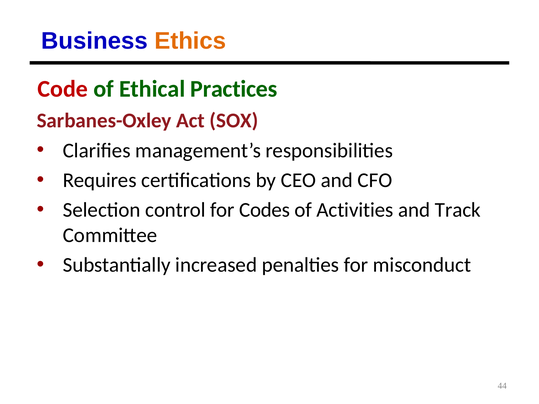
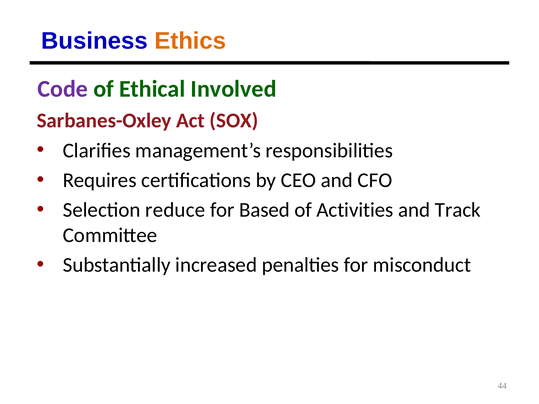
Code colour: red -> purple (63, 89)
Practices: Practices -> Involved (234, 89)
control: control -> reduce (175, 210)
Codes: Codes -> Based (265, 210)
